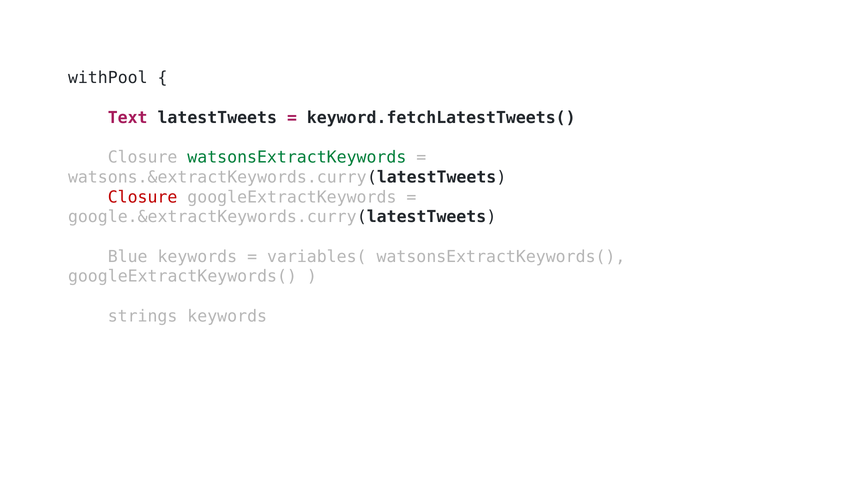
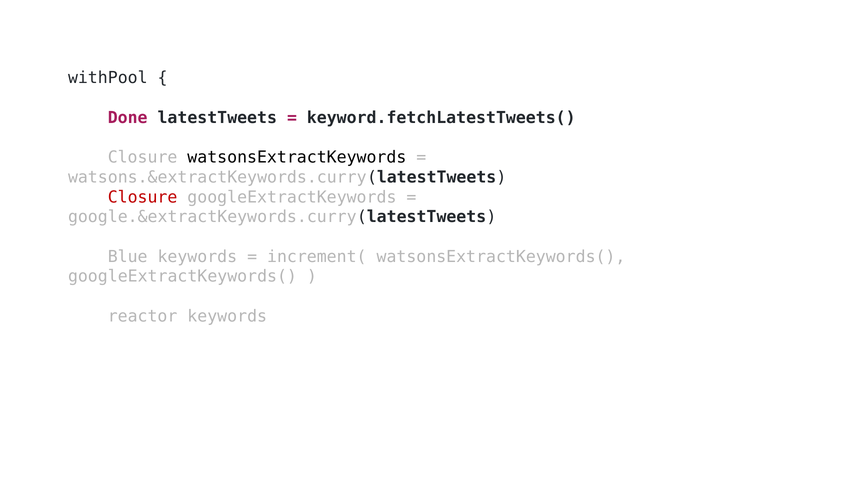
Text: Text -> Done (128, 118)
watsonsExtractKeywords colour: green -> black (297, 157)
variables(: variables( -> increment( (317, 256)
strings: strings -> reactor (143, 316)
